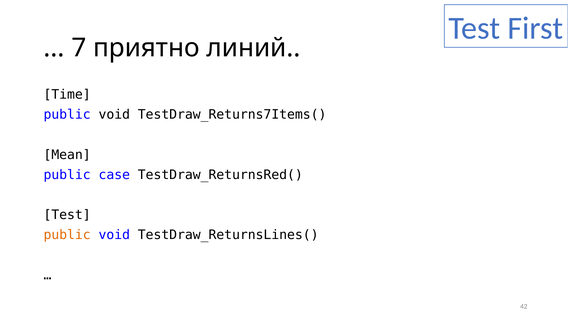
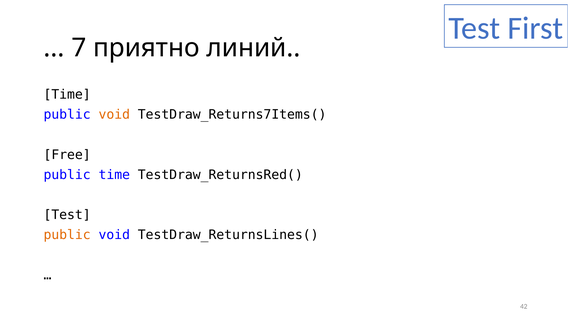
void colour: black -> orange (114, 115)
Mean: Mean -> Free (67, 155)
public case: case -> time (114, 175)
